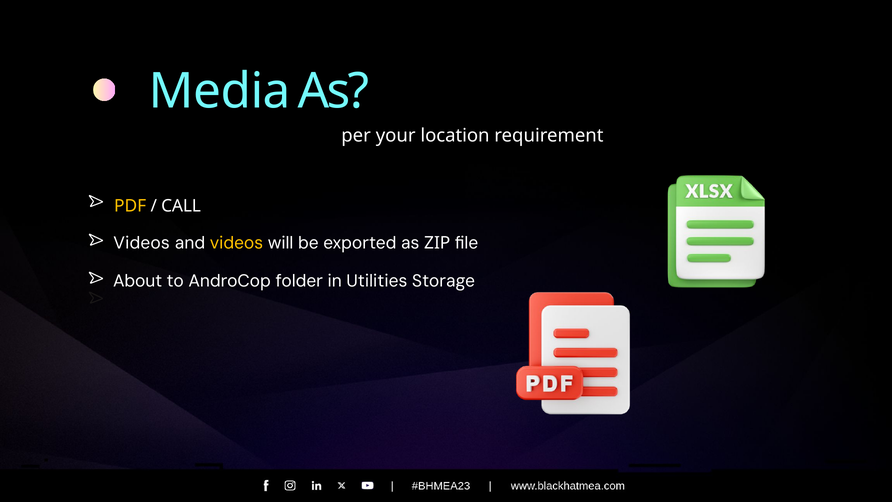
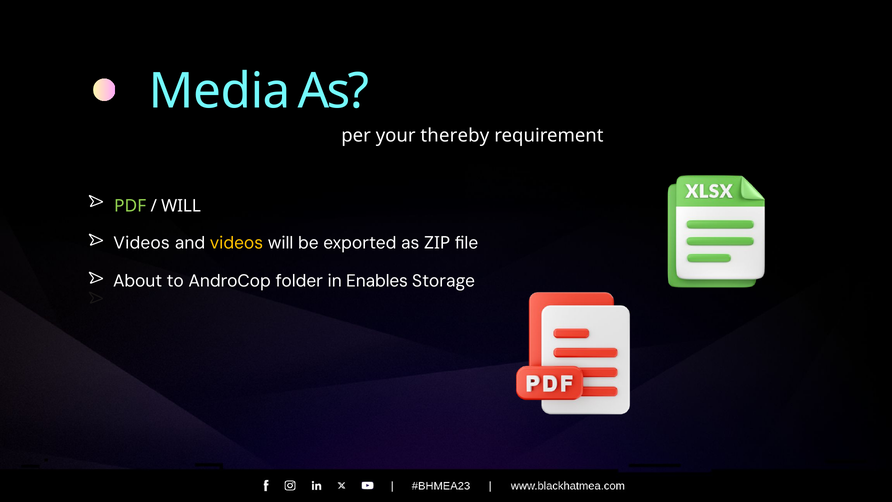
location: location -> thereby (455, 135)
PDF colour: yellow -> light green (130, 206)
CALL: CALL -> WILL (181, 206)
Utilities: Utilities -> Enables (377, 281)
